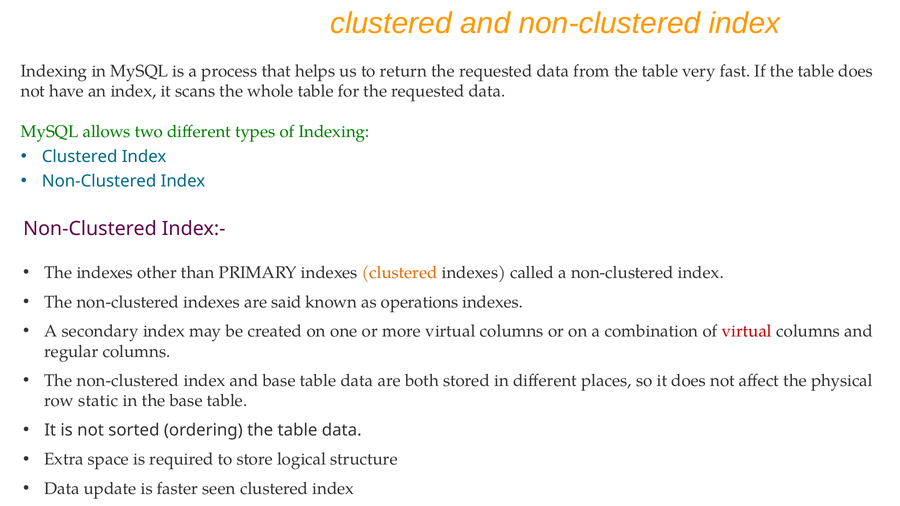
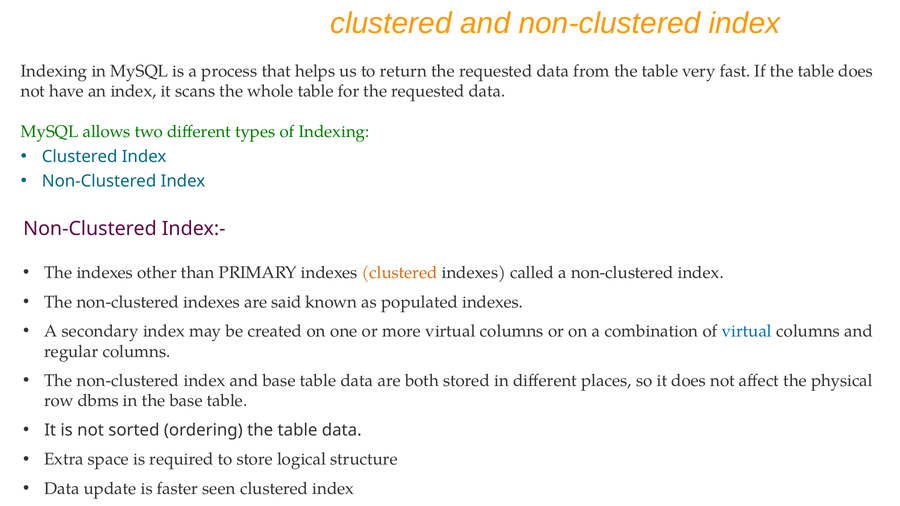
operations: operations -> populated (420, 302)
virtual colour: red -> blue (747, 331)
static: static -> dbms (98, 401)
